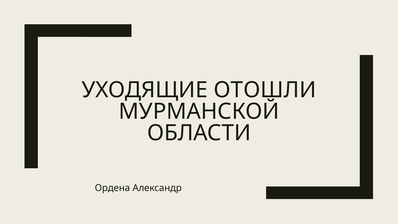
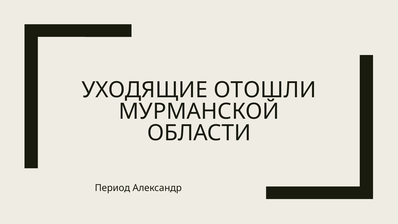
Ордена: Ордена -> Период (112, 188)
